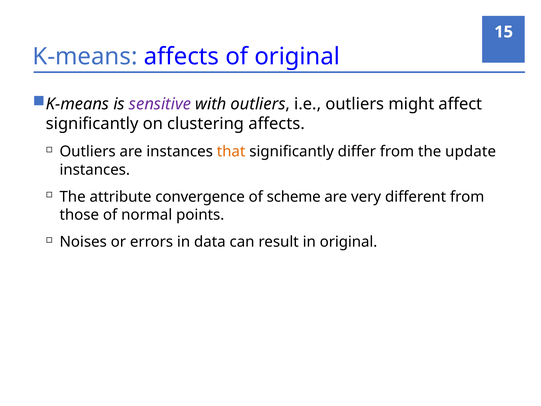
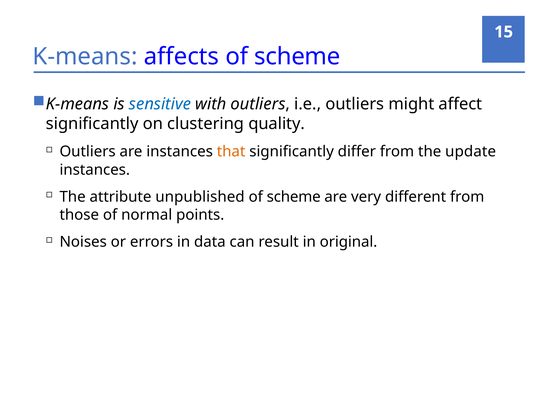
affects of original: original -> scheme (297, 57)
sensitive colour: purple -> blue (160, 104)
clustering affects: affects -> quality (277, 124)
convergence: convergence -> unpublished (200, 197)
